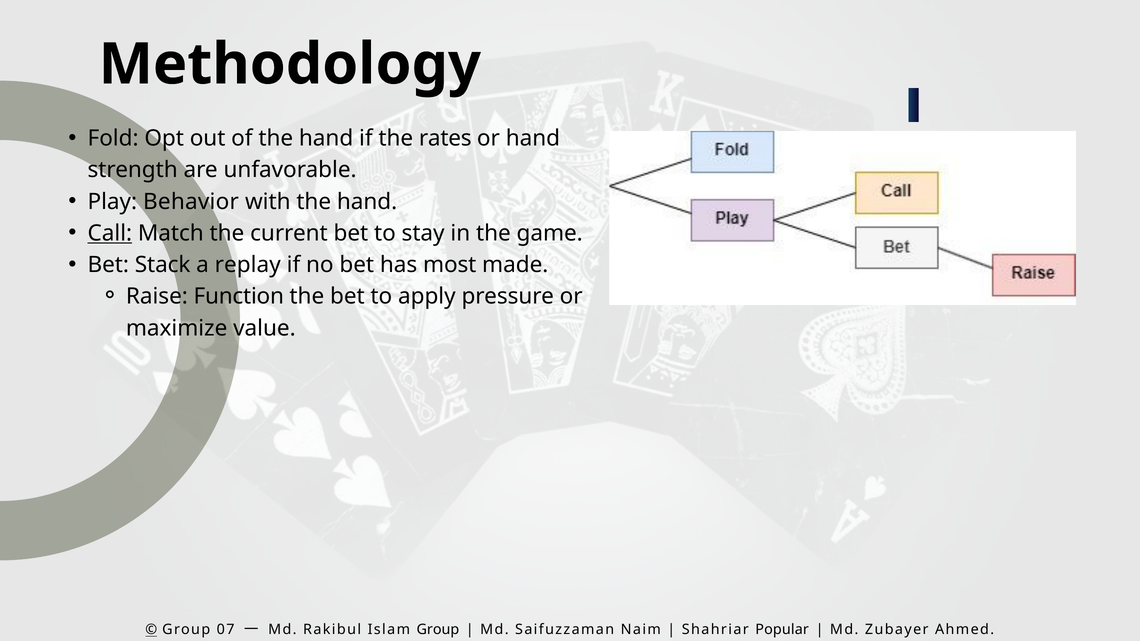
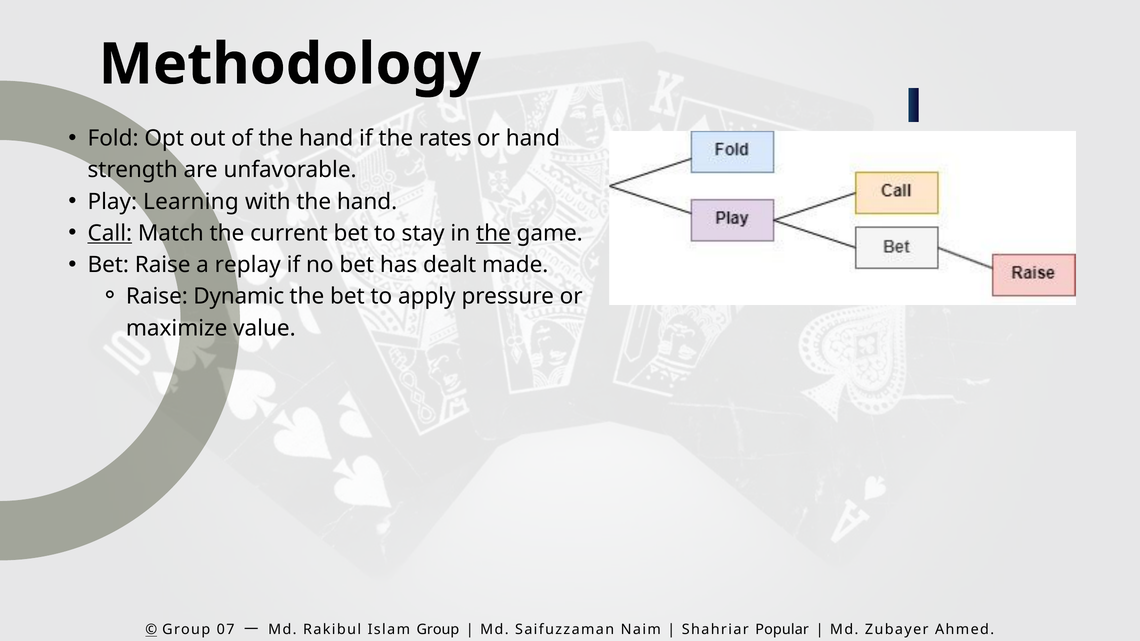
Behavior: Behavior -> Learning (191, 202)
the underline: none -> present (493, 233)
Bet Stack: Stack -> Raise (163, 265)
most: most -> dealt (450, 265)
Function: Function -> Dynamic (239, 297)
